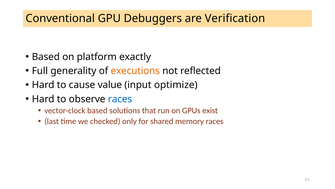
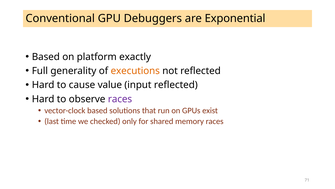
Verification: Verification -> Exponential (235, 18)
input optimize: optimize -> reflected (176, 85)
races colour: blue -> purple (120, 99)
